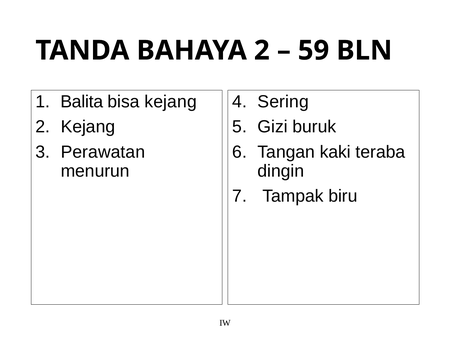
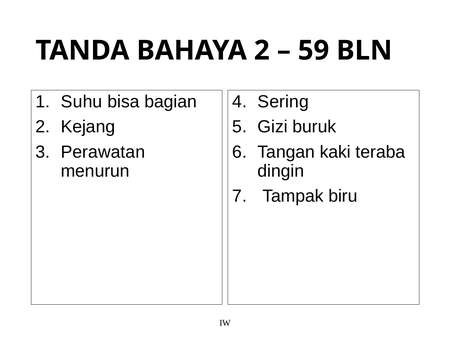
Balita: Balita -> Suhu (82, 101)
bisa kejang: kejang -> bagian (171, 101)
